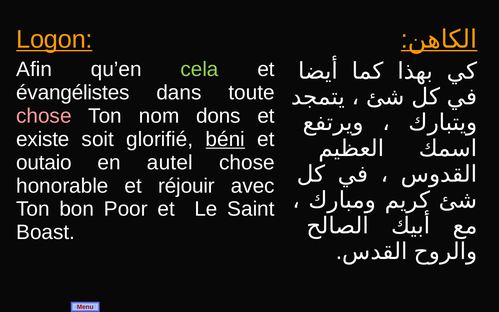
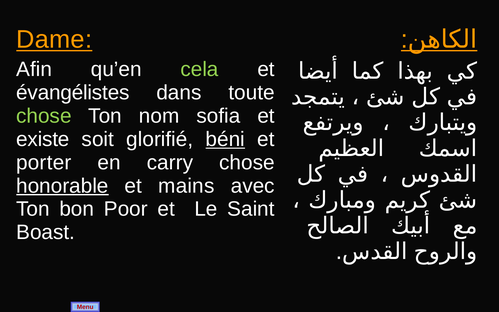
Logon: Logon -> Dame (54, 39)
chose colour: pink -> light green (44, 116)
dons: dons -> sofia (218, 116)
outaio: outaio -> porter (44, 162)
autel: autel -> carry (170, 162)
honorable underline: none -> present (62, 186)
réjouir: réjouir -> mains (186, 186)
